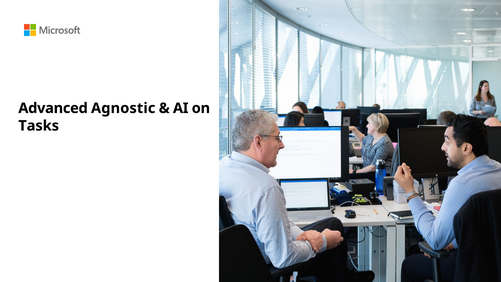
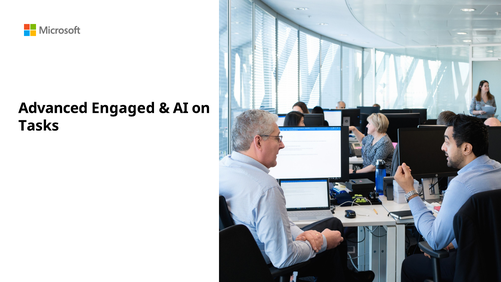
Agnostic: Agnostic -> Engaged (123, 108)
